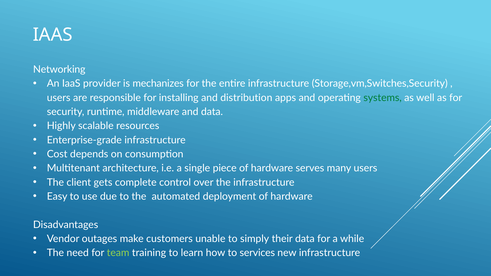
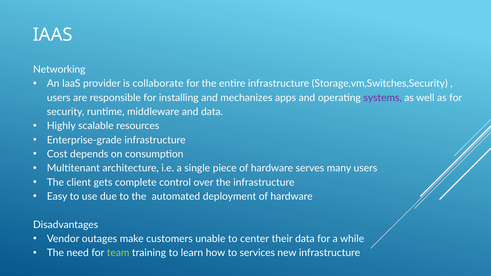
mechanizes: mechanizes -> collaborate (158, 84)
distribution: distribution -> mechanizes (246, 98)
systems colour: green -> purple (383, 98)
simply: simply -> center (255, 239)
